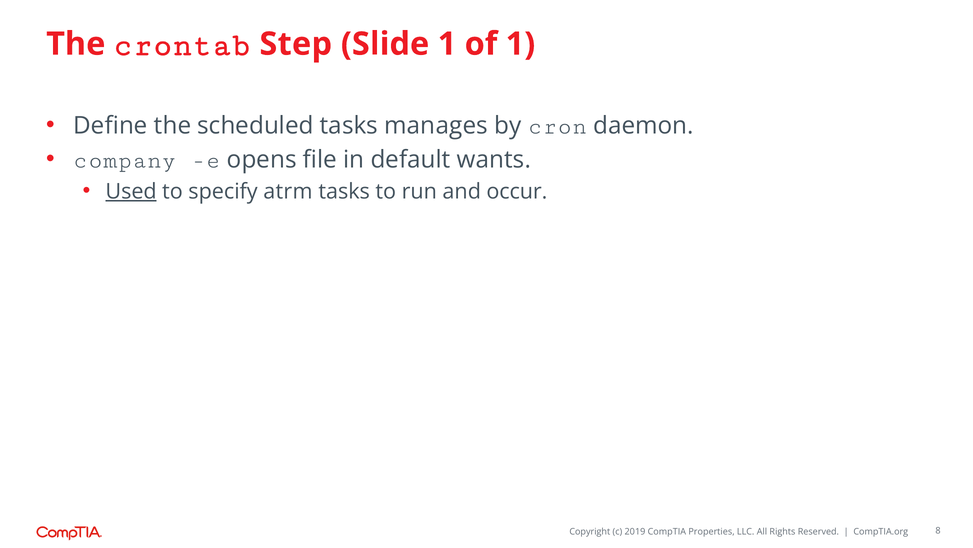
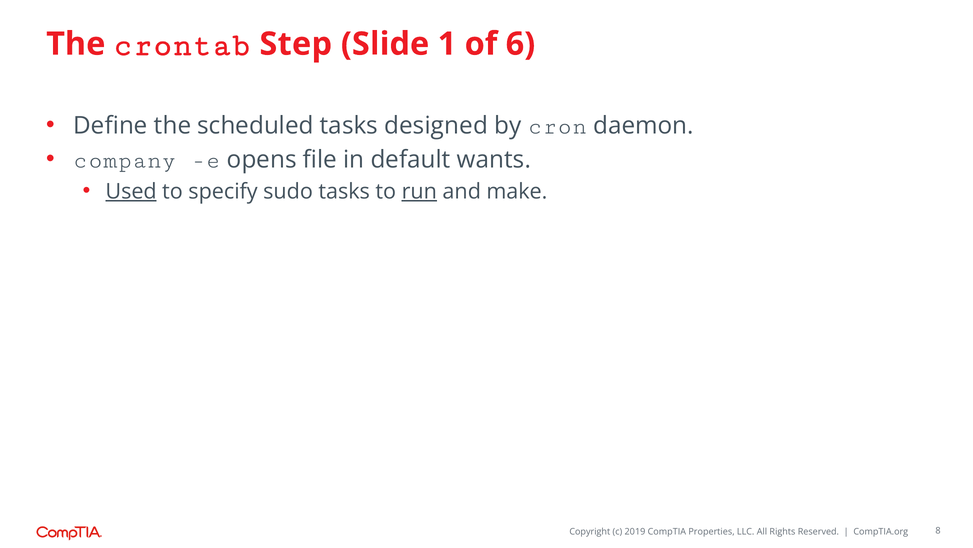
of 1: 1 -> 6 (520, 44)
manages: manages -> designed (436, 125)
atrm: atrm -> sudo (288, 191)
run underline: none -> present (419, 191)
occur: occur -> make (517, 191)
